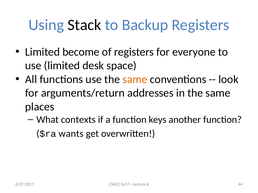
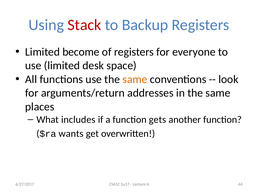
Stack colour: black -> red (84, 25)
contexts: contexts -> includes (78, 120)
keys: keys -> gets (157, 120)
